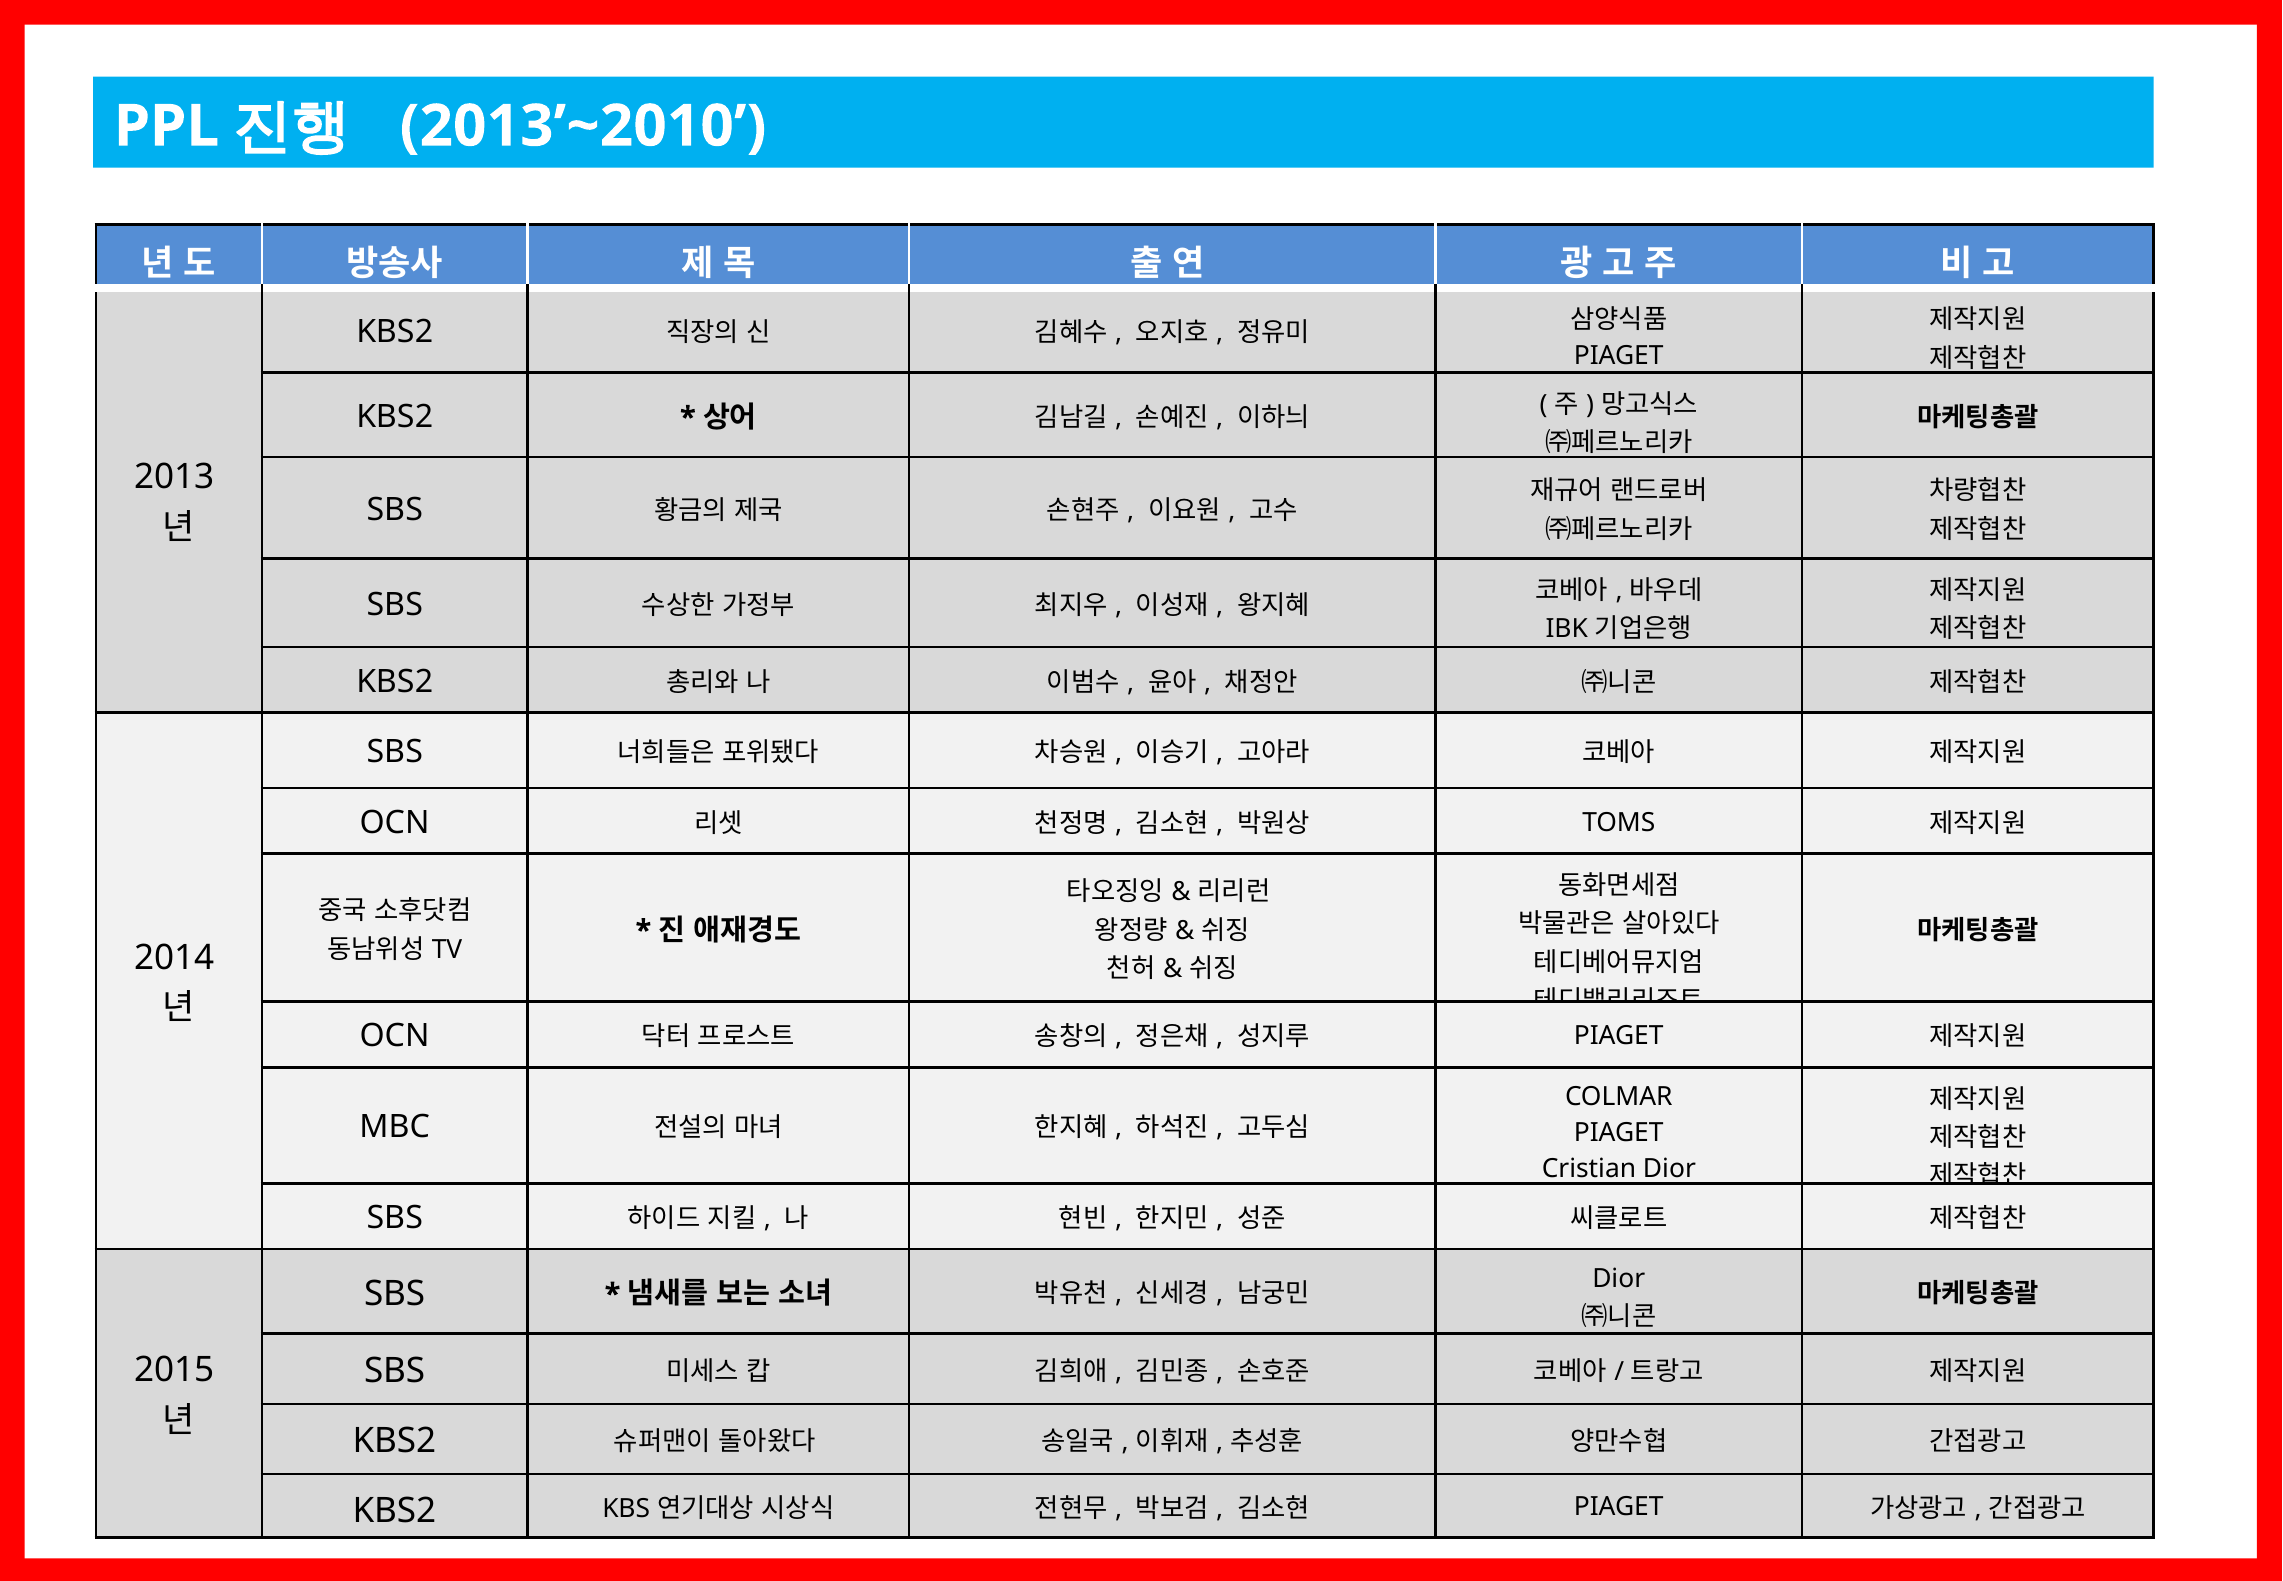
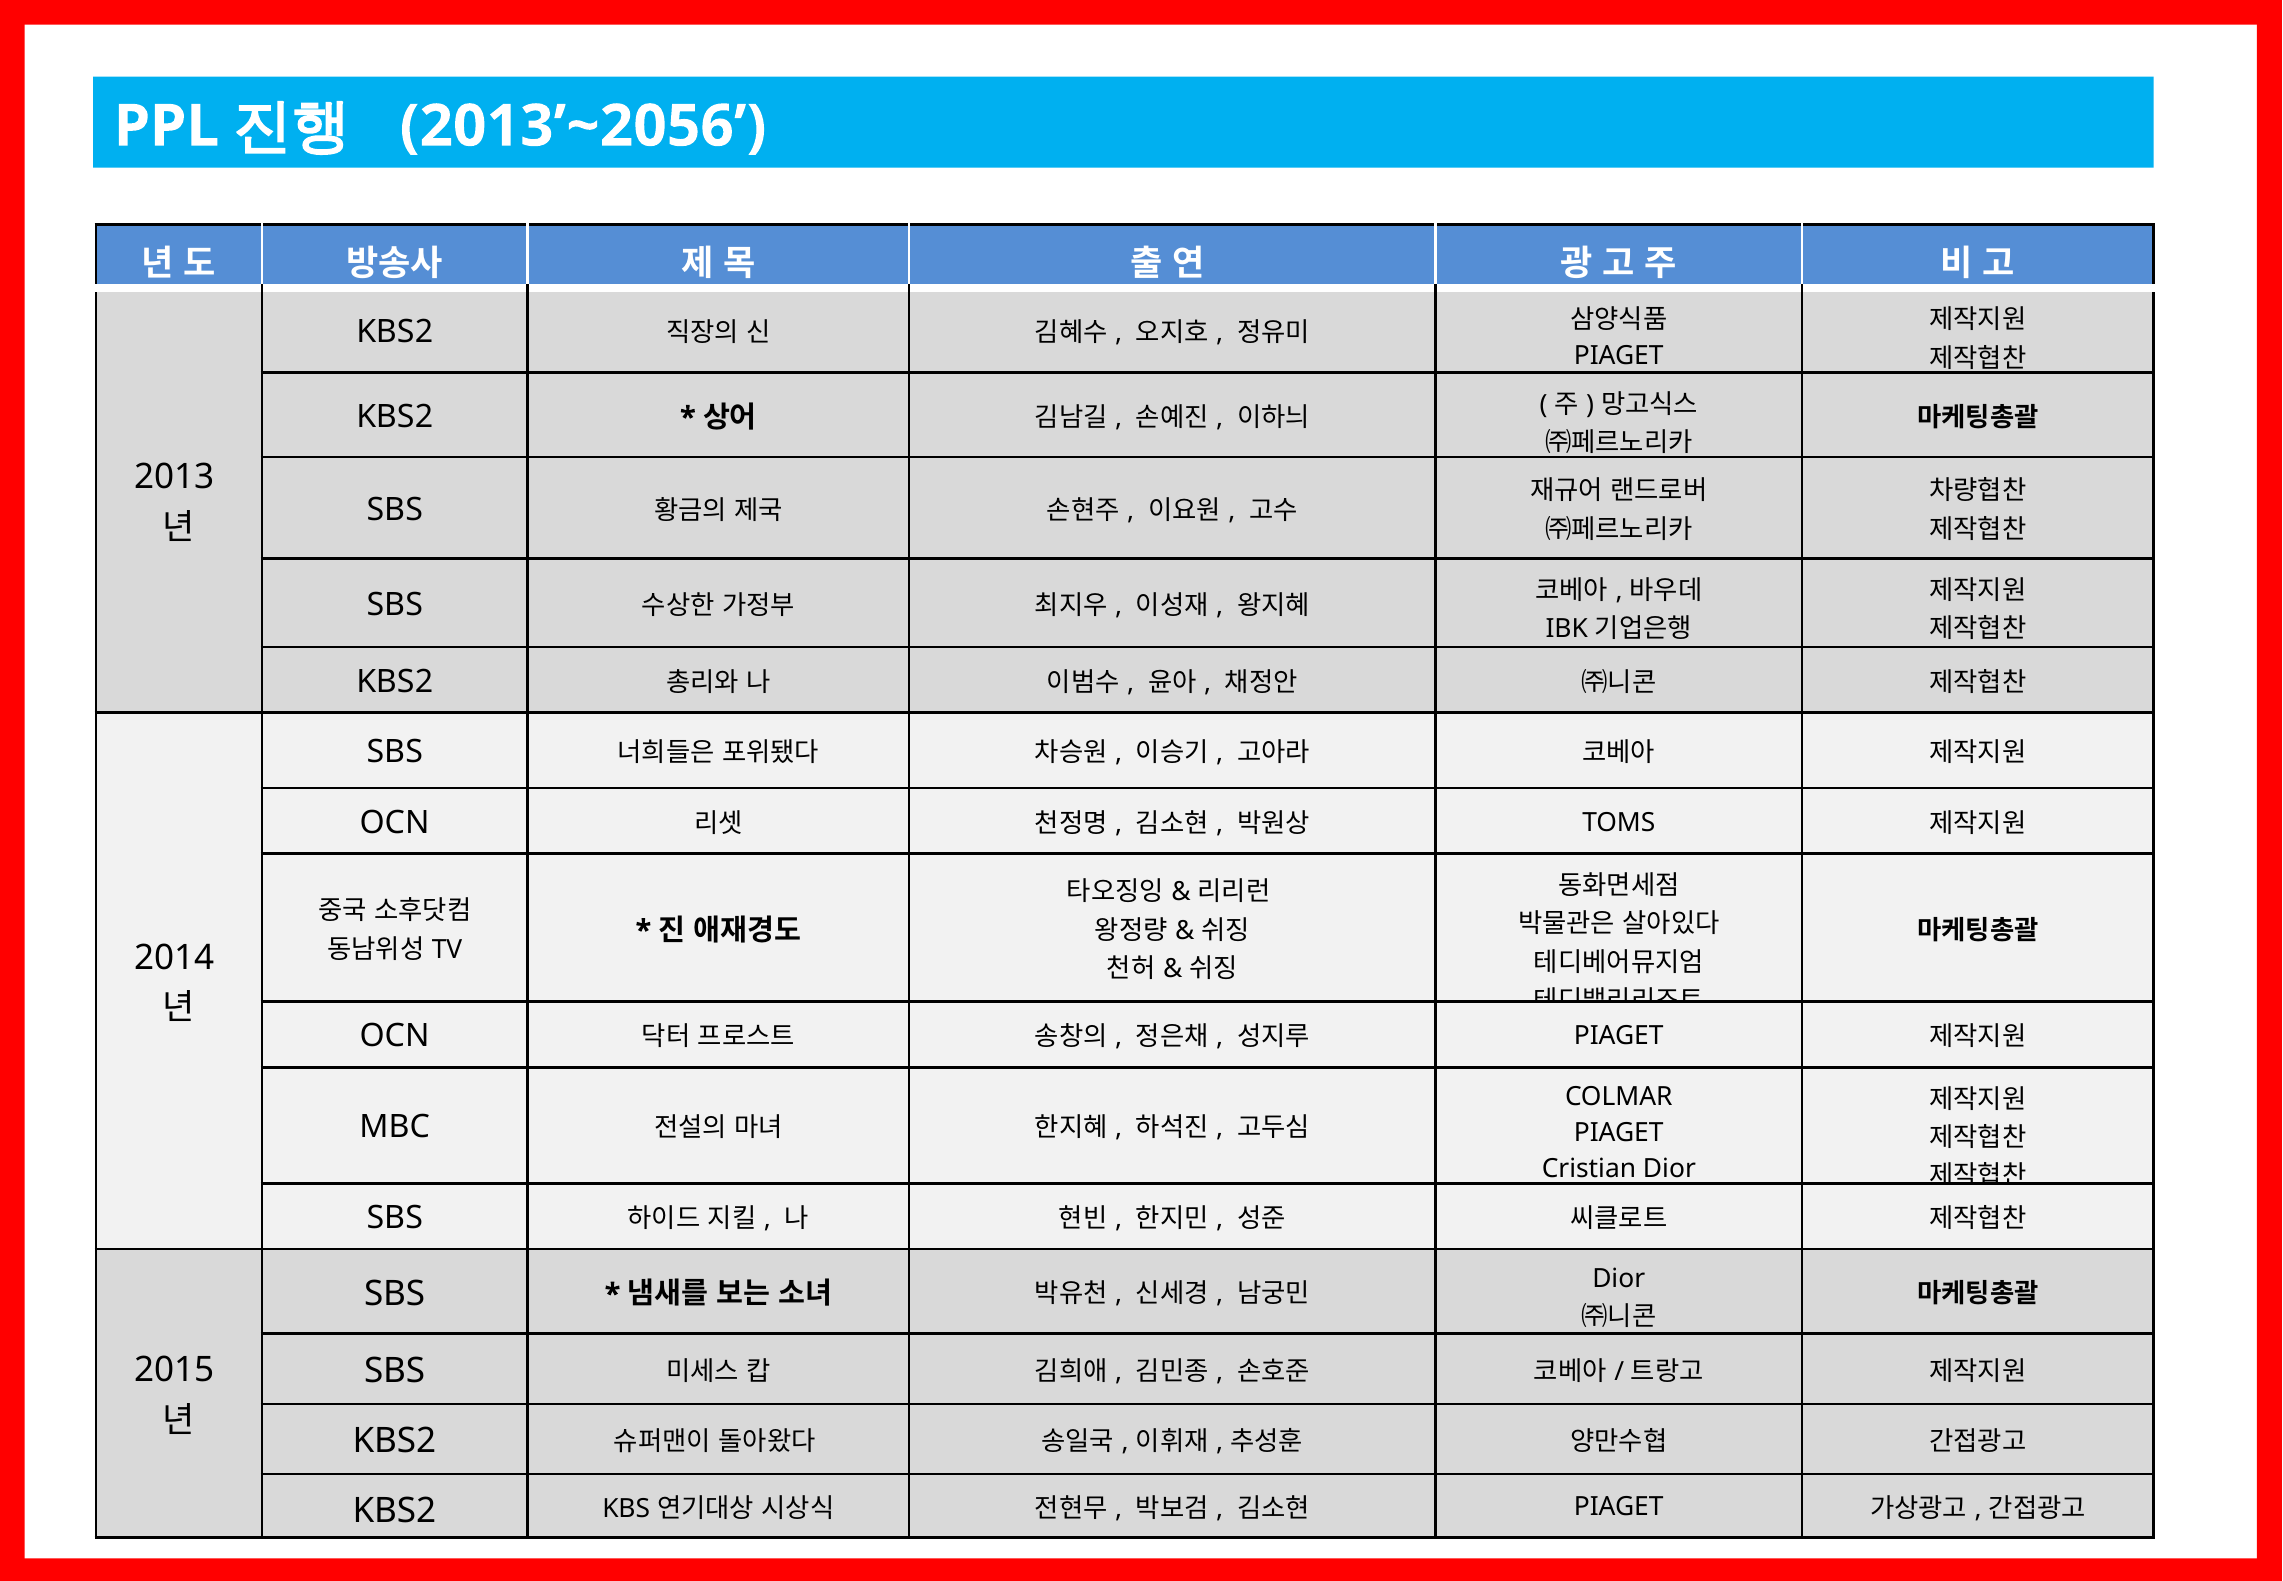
2013’~2010: 2013’~2010 -> 2013’~2056 (583, 126)
